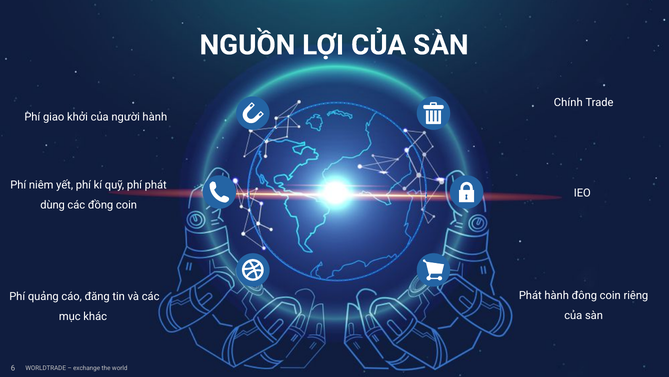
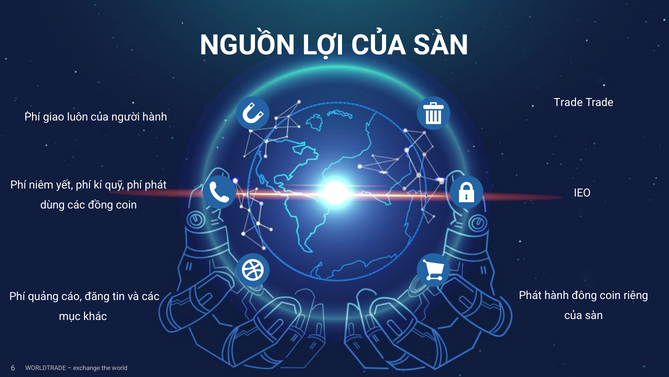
Chính: Chính -> Trade (568, 102)
khởi: khởi -> luôn (78, 117)
